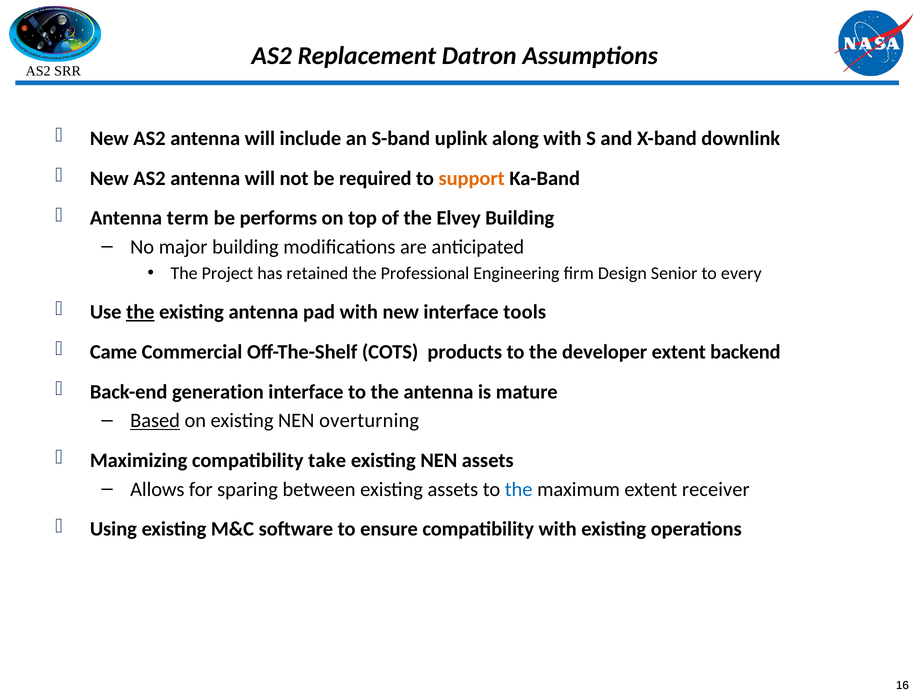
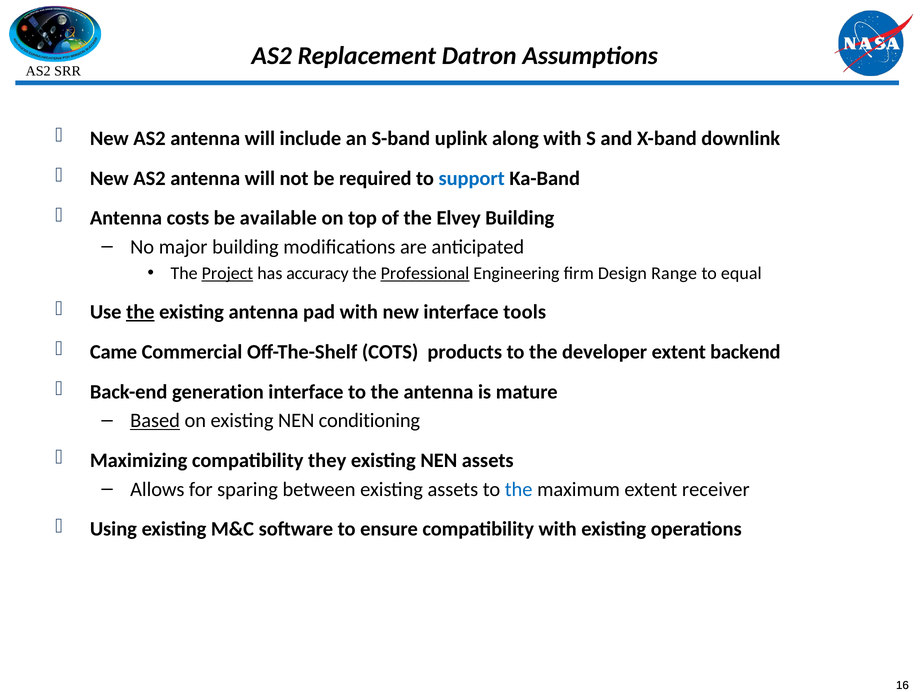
support colour: orange -> blue (472, 178)
term: term -> costs (188, 218)
performs: performs -> available (278, 218)
Project underline: none -> present (227, 273)
retained: retained -> accuracy (317, 273)
Professional underline: none -> present (425, 273)
Senior: Senior -> Range (674, 273)
every: every -> equal (741, 273)
overturning: overturning -> conditioning (369, 420)
take: take -> they (327, 460)
